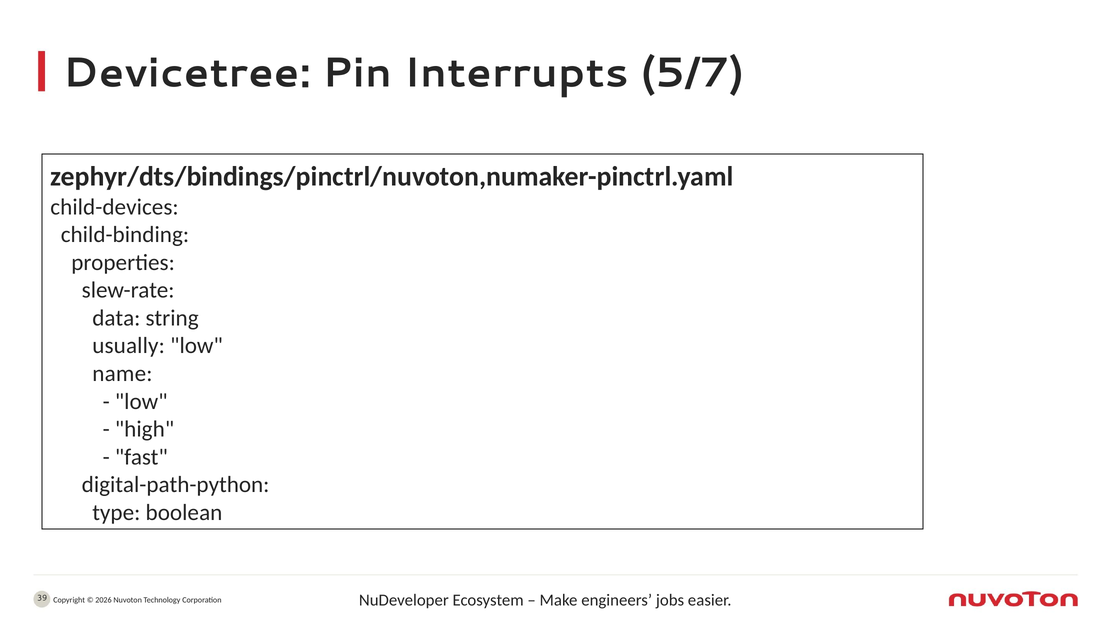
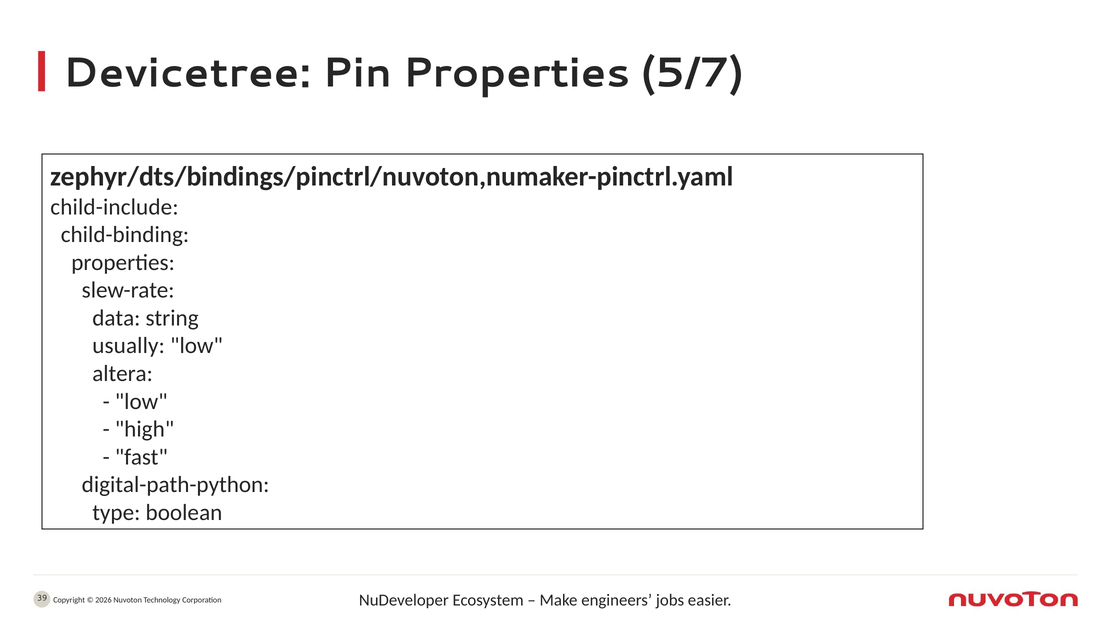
Pin Interrupts: Interrupts -> Properties (516, 73)
child-devices: child-devices -> child-include (114, 207)
name: name -> altera (123, 374)
